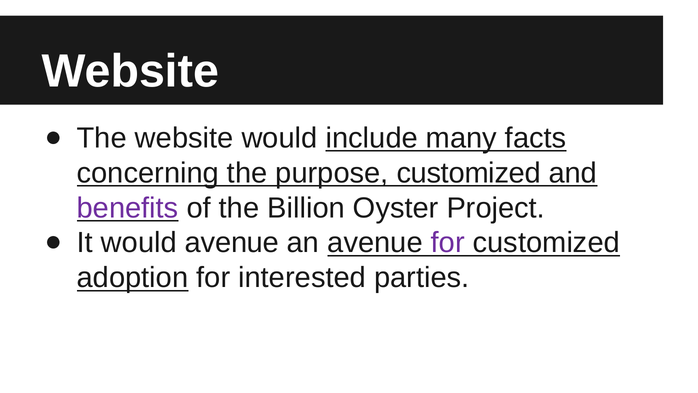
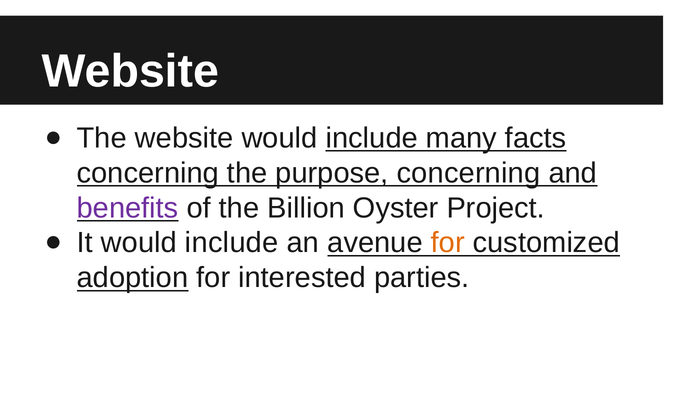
purpose customized: customized -> concerning (468, 173)
It would avenue: avenue -> include (232, 243)
for colour: purple -> orange (448, 243)
